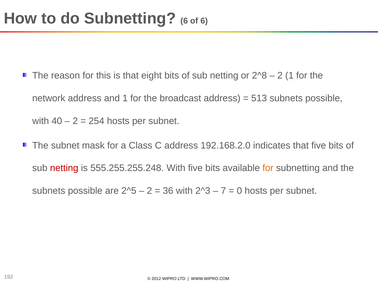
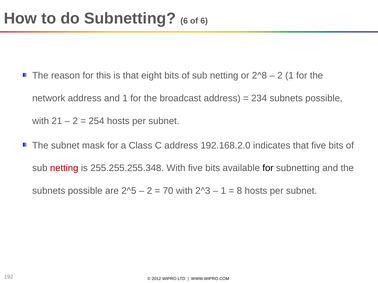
513: 513 -> 234 (259, 98)
40: 40 -> 21 (57, 121)
555.255.255.248: 555.255.255.248 -> 255.255.255.348 (127, 168)
for colour: orange -> black (268, 168)
36: 36 -> 70 (168, 191)
7: 7 -> 1 (223, 191)
0: 0 -> 8 (239, 191)
